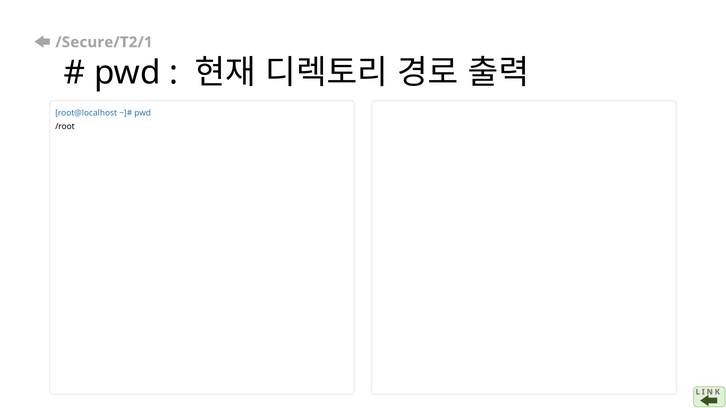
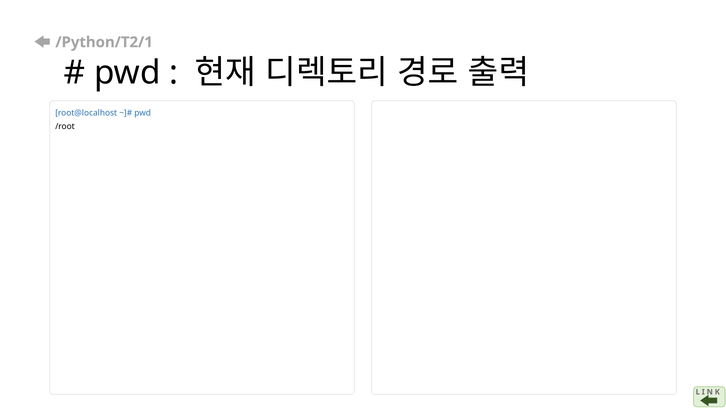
/Secure/T2/1: /Secure/T2/1 -> /Python/T2/1 (104, 42)
